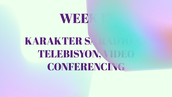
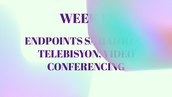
KARAKTER: KARAKTER -> ENDPOINTS (54, 41)
